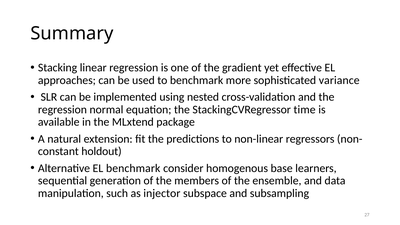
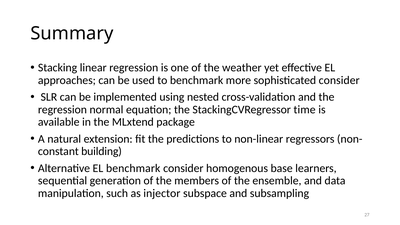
gradient: gradient -> weather (242, 68)
sophisticated variance: variance -> consider (339, 80)
holdout: holdout -> building (102, 151)
